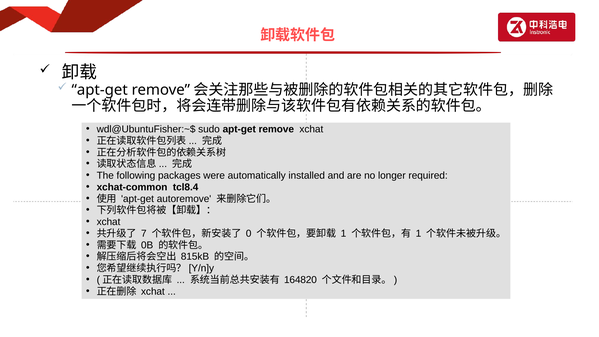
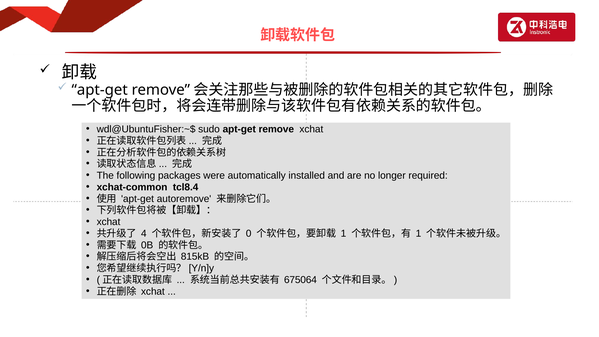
7: 7 -> 4 (144, 233)
164820: 164820 -> 675064 (300, 280)
